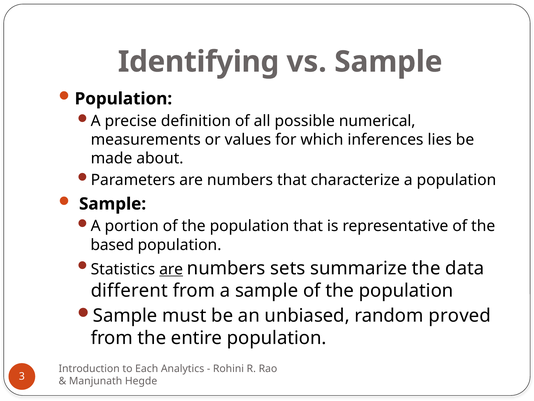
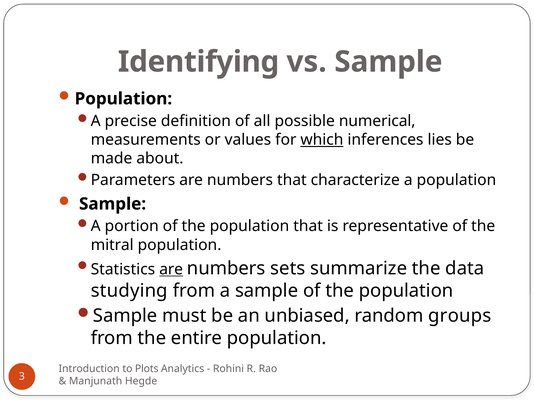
which underline: none -> present (322, 140)
based: based -> mitral (112, 245)
different: different -> studying (129, 290)
proved: proved -> groups (460, 315)
Each: Each -> Plots (147, 368)
